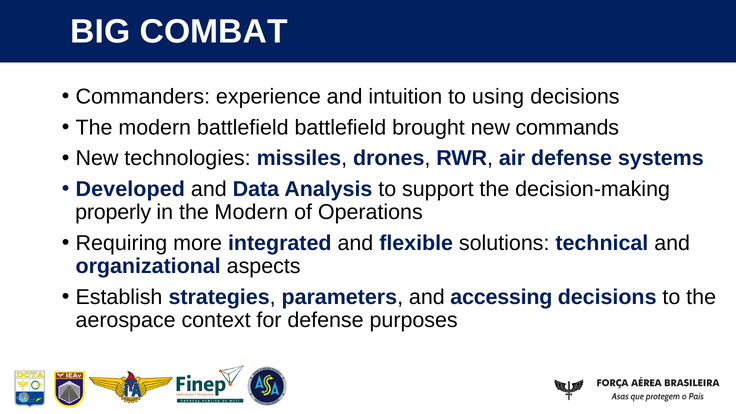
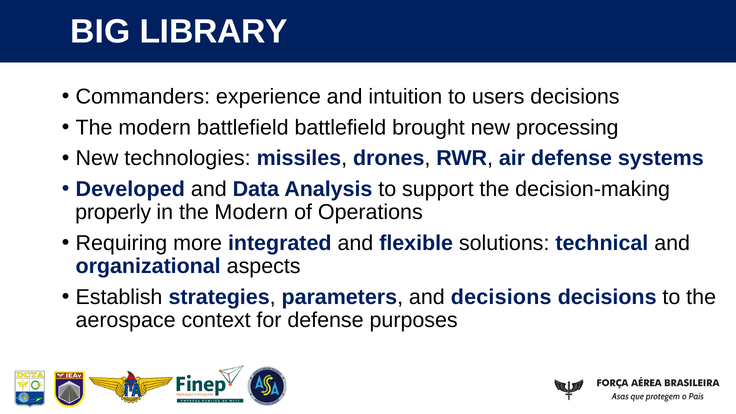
COMBAT: COMBAT -> LIBRARY (214, 32)
using: using -> users (498, 97)
commands: commands -> processing (567, 128)
and accessing: accessing -> decisions (501, 297)
